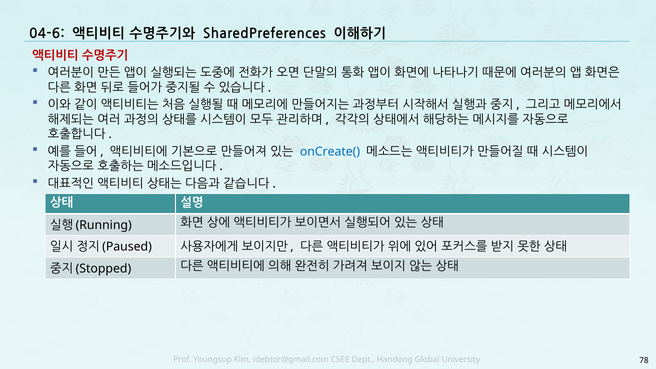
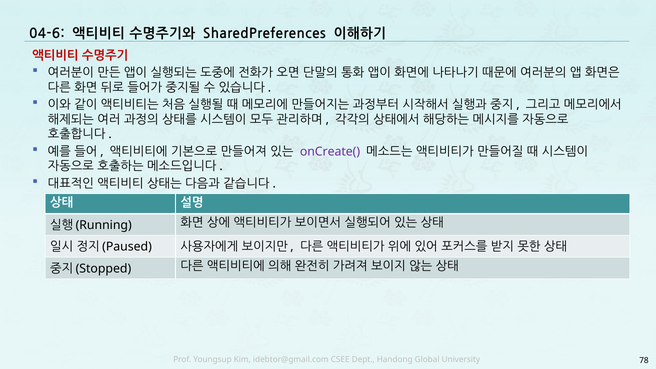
onCreate( colour: blue -> purple (330, 152)
